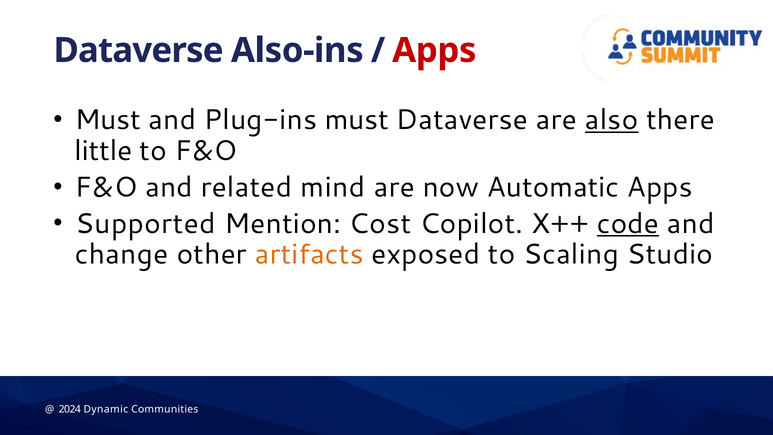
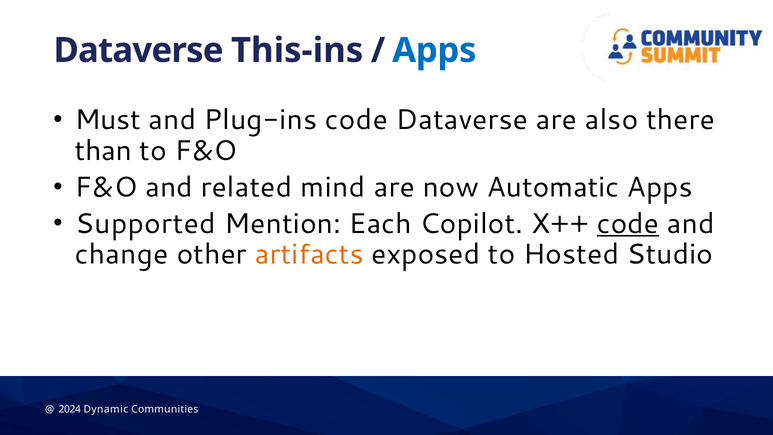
Also-ins: Also-ins -> This-ins (297, 50)
Apps colour: red -> blue (434, 50)
Plug-ins must: must -> code (356, 120)
also underline: present -> none (612, 120)
little: little -> than (103, 151)
Cost: Cost -> Each (380, 223)
Scaling: Scaling -> Hosted (571, 254)
